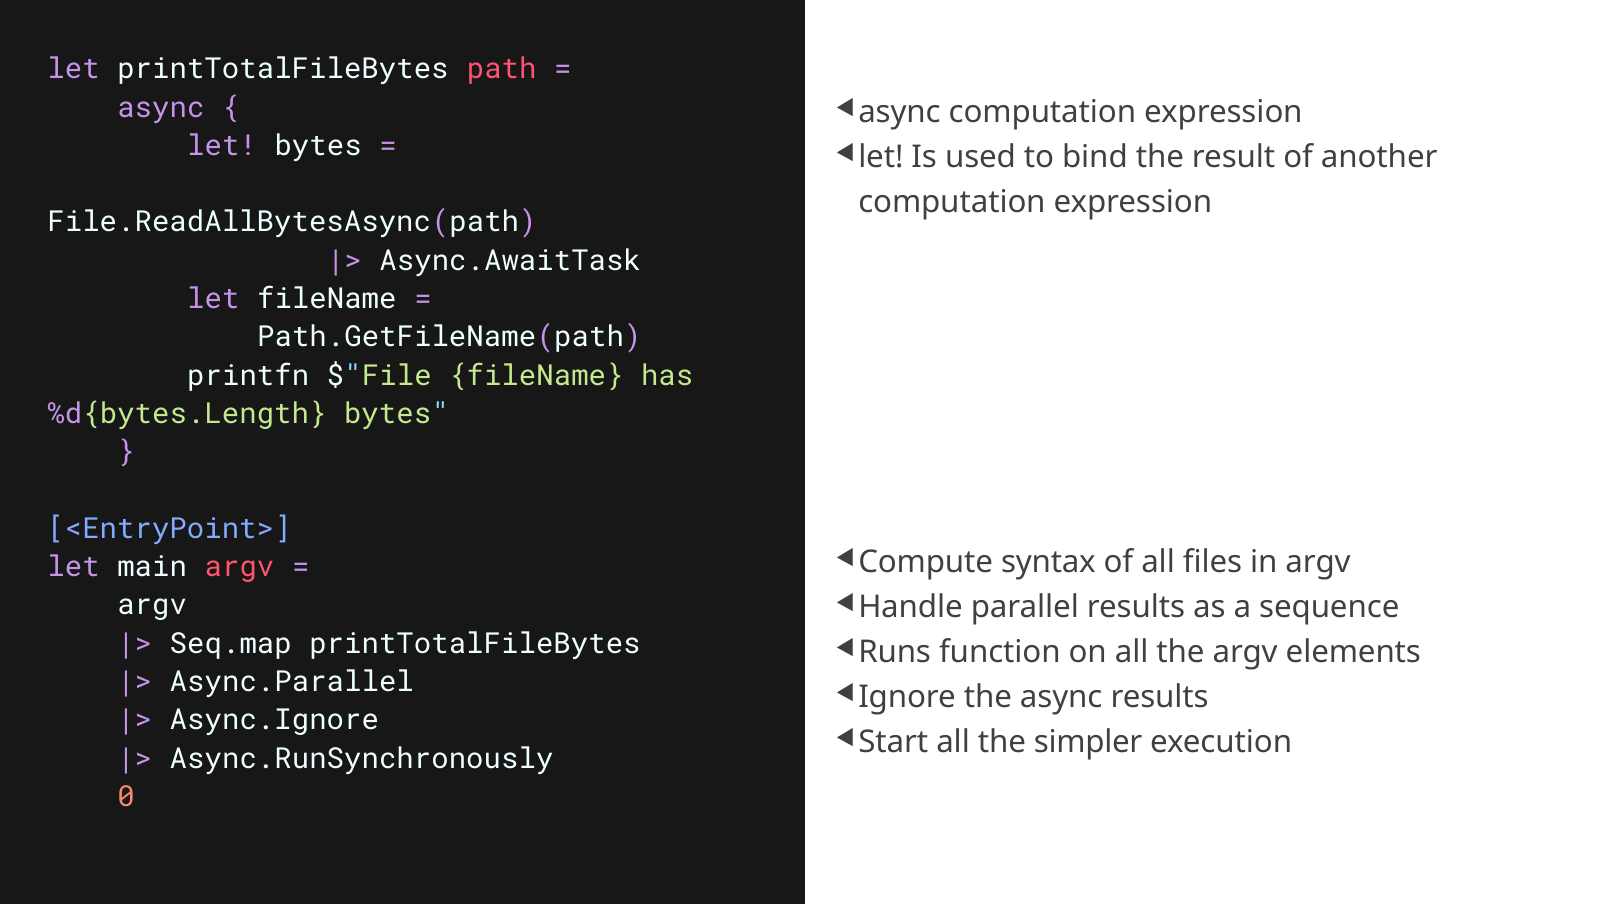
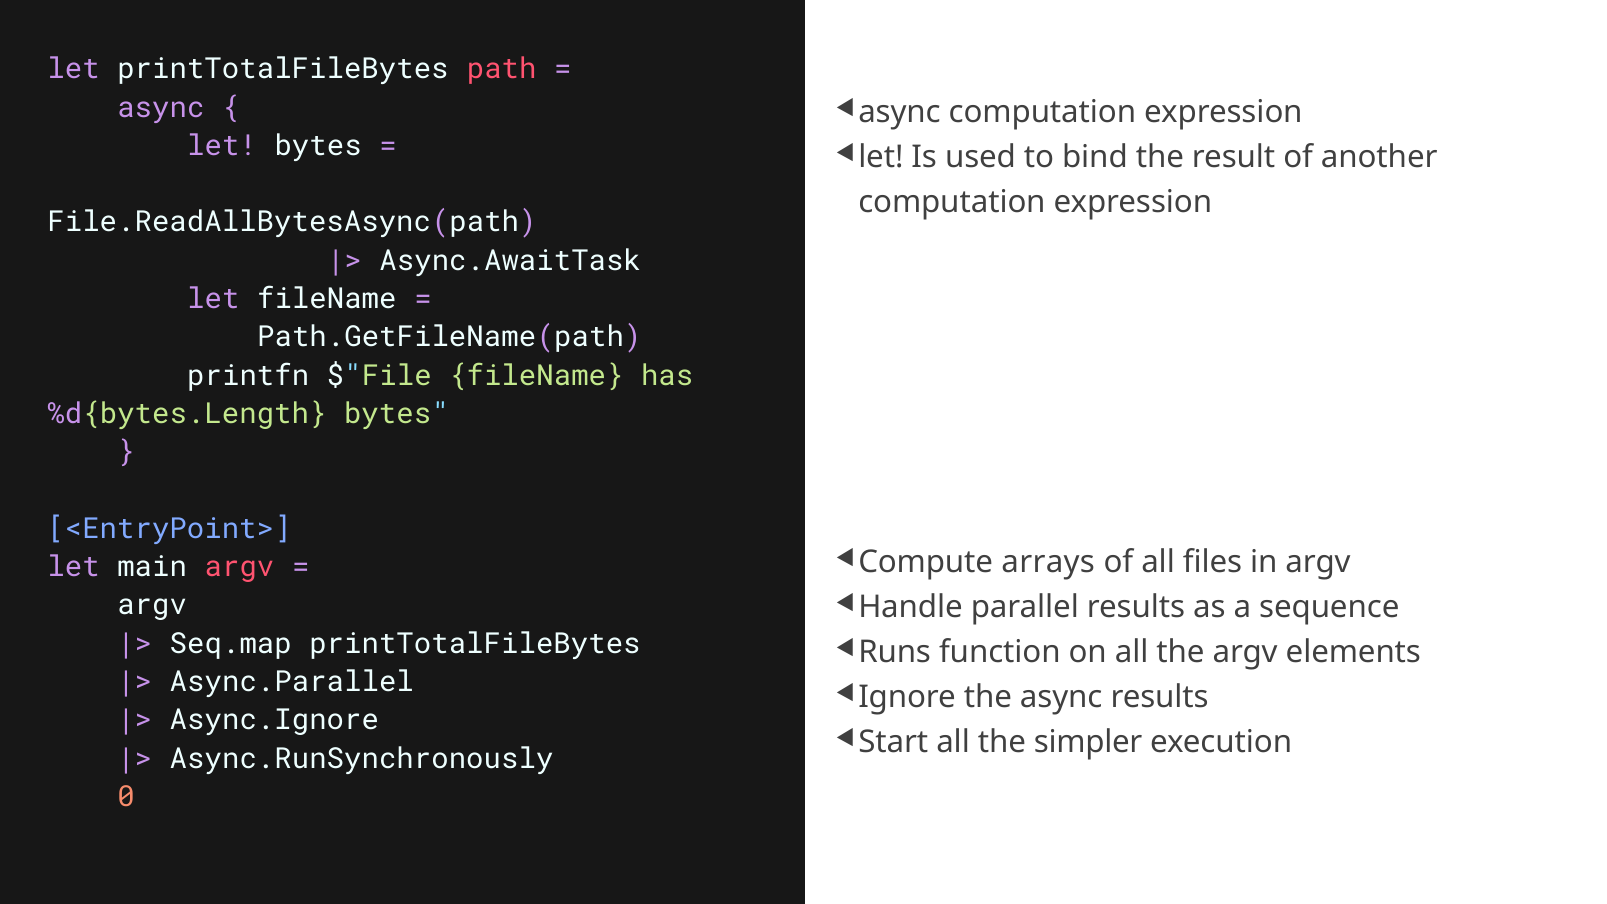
syntax: syntax -> arrays (1048, 562)
